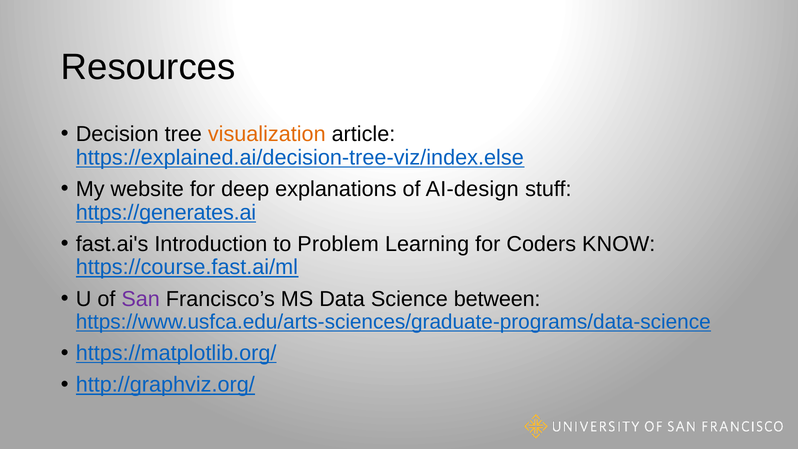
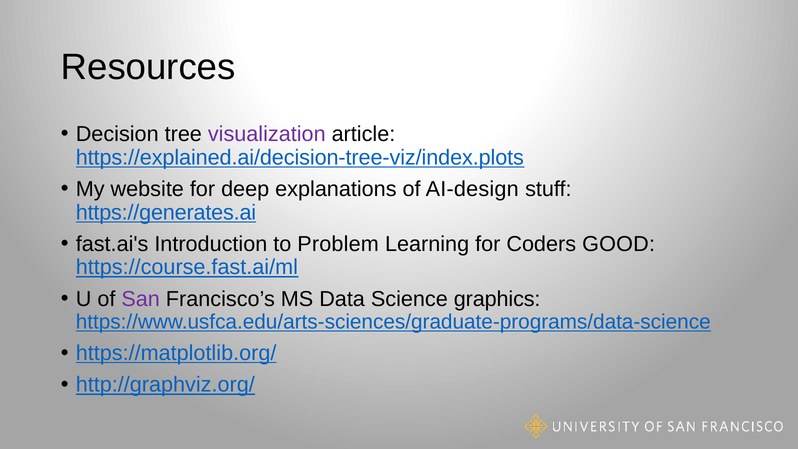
visualization colour: orange -> purple (267, 134)
https://explained.ai/decision-tree-viz/index.else: https://explained.ai/decision-tree-viz/index.else -> https://explained.ai/decision-tree-viz/index.plots (300, 157)
KNOW: KNOW -> GOOD (619, 244)
between: between -> graphics (497, 299)
